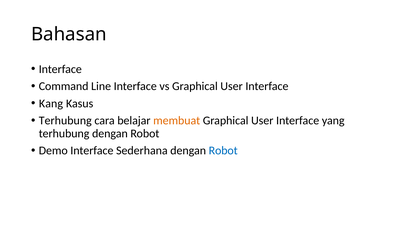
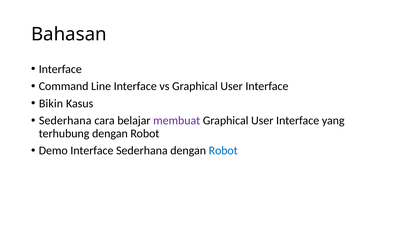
Kang: Kang -> Bikin (51, 103)
Terhubung: Terhubung -> Sederhana (65, 120)
membuat colour: orange -> purple (177, 120)
